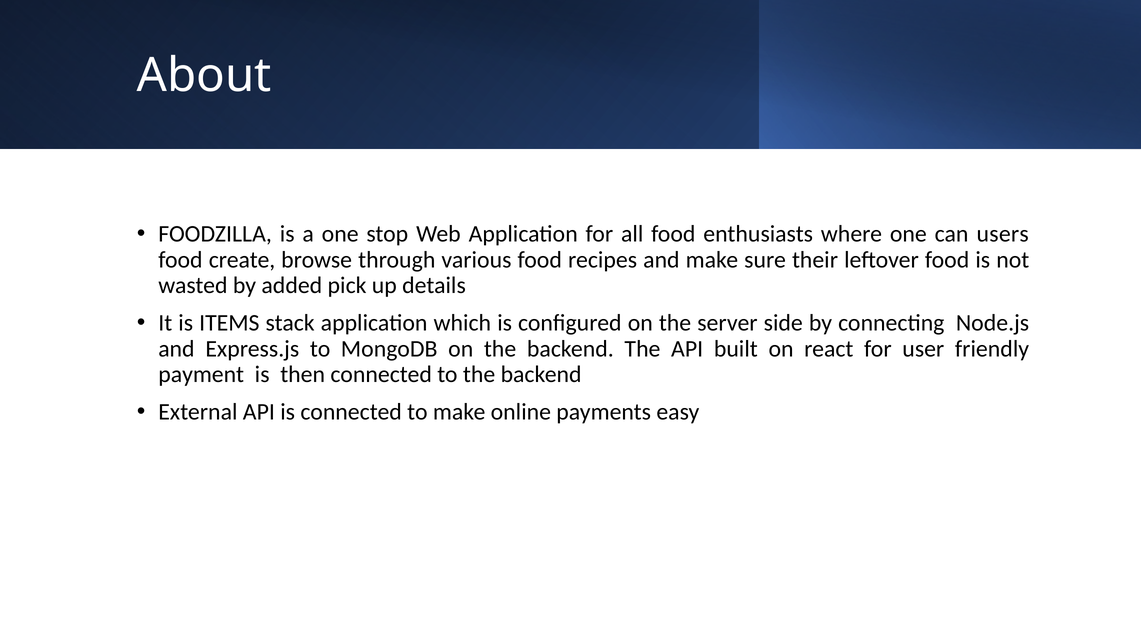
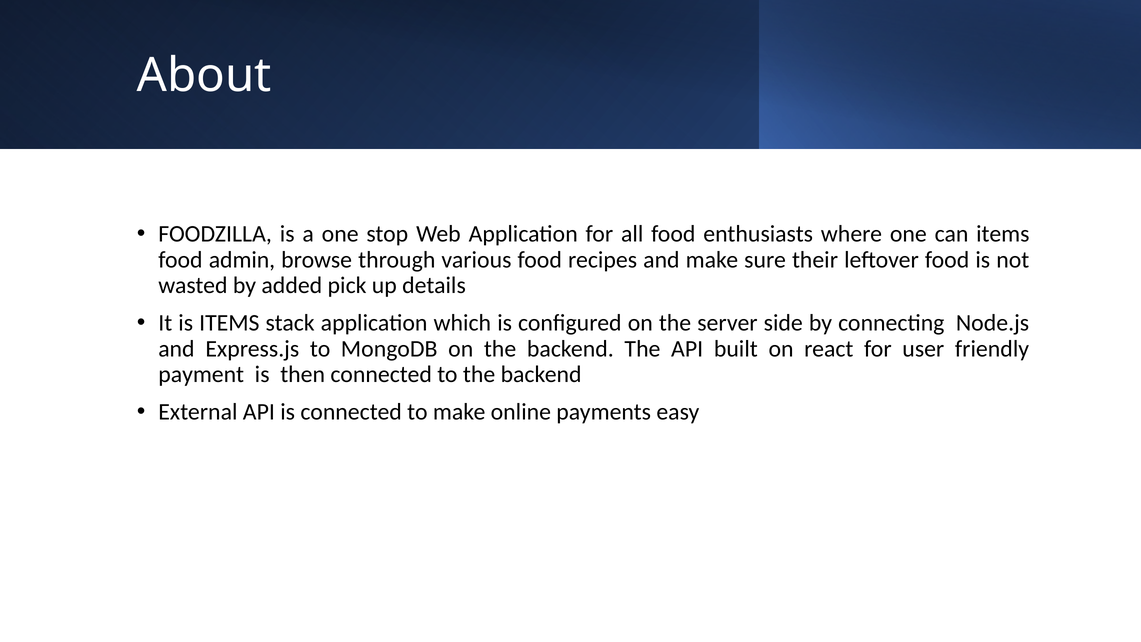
can users: users -> items (1003, 234)
create: create -> admin (242, 260)
